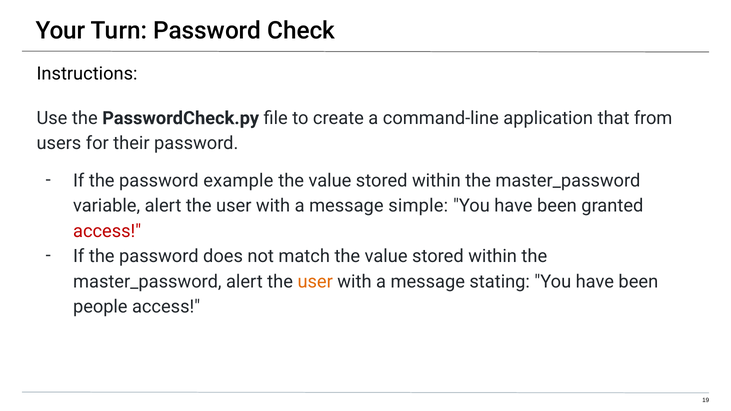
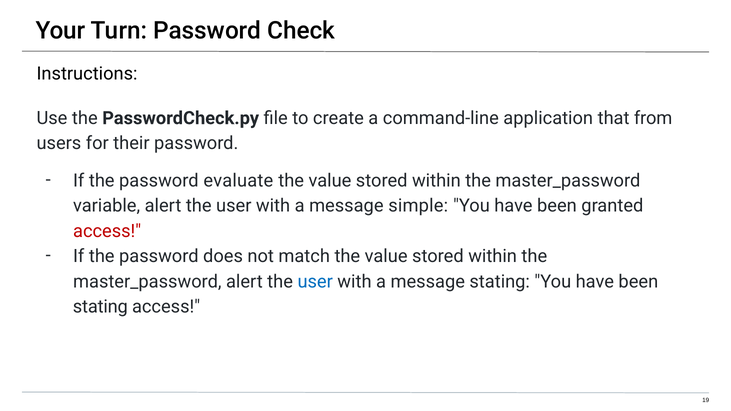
example: example -> evaluate (238, 181)
user colour: orange -> blue (315, 282)
people: people -> stating (100, 307)
